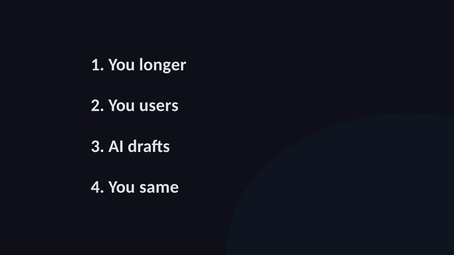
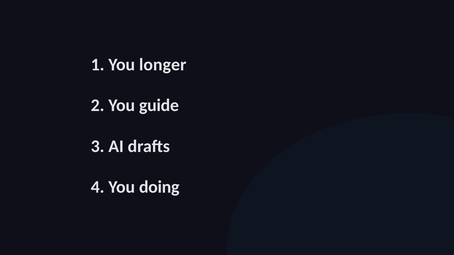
users: users -> guide (159, 106)
same: same -> doing (159, 187)
